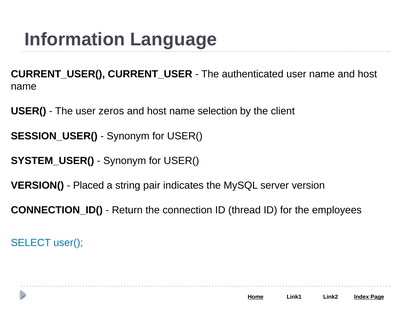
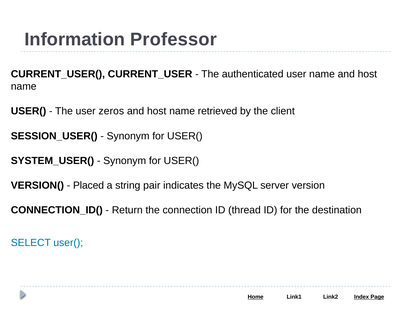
Language: Language -> Professor (174, 39)
selection: selection -> retrieved (218, 111)
employees: employees -> destination (337, 210)
